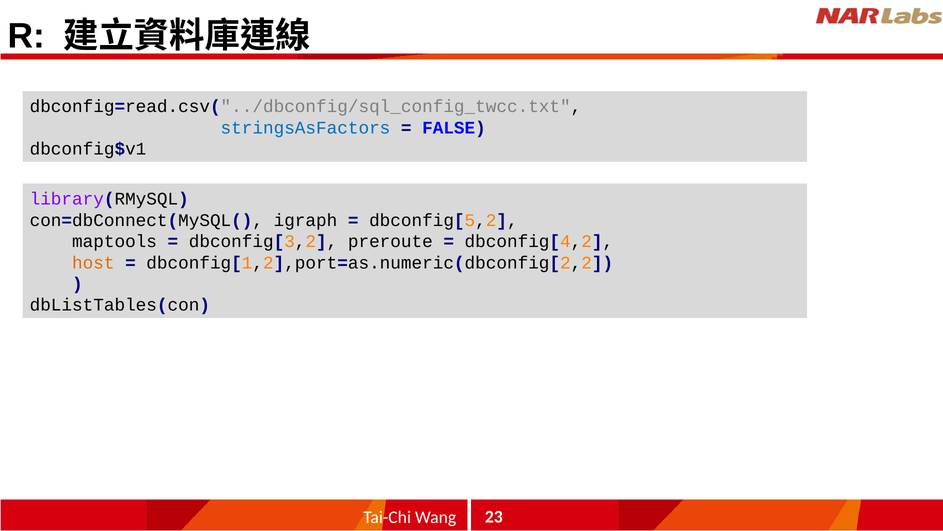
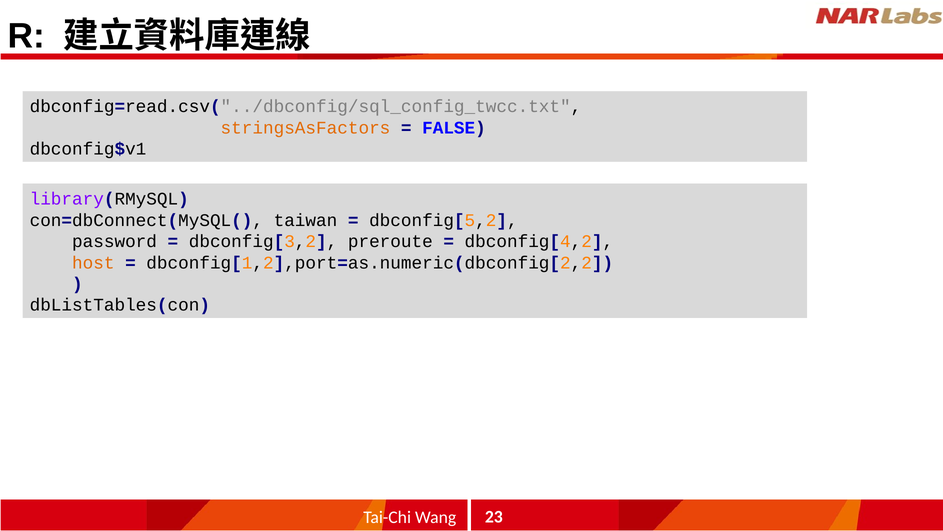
stringsAsFactors colour: blue -> orange (305, 128)
igraph: igraph -> taiwan (305, 220)
maptools: maptools -> password (115, 241)
